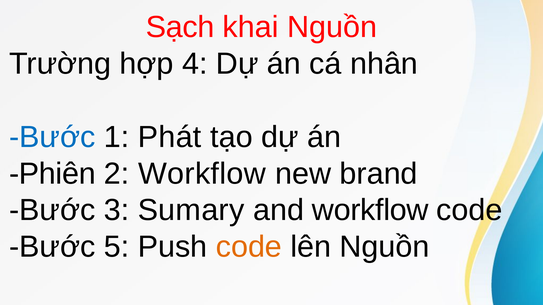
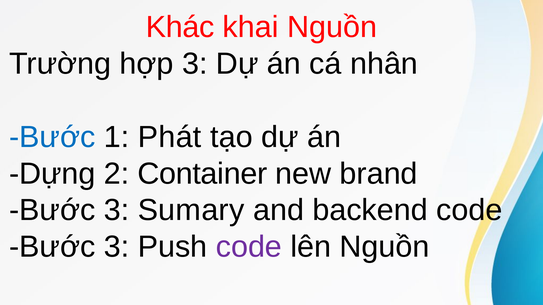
Sạch: Sạch -> Khác (180, 27)
hợp 4: 4 -> 3 (195, 64)
Phiên: Phiên -> Dựng (52, 174)
2 Workflow: Workflow -> Container (202, 174)
and workflow: workflow -> backend (370, 211)
5: 5 -> 3 (117, 247)
code colour: orange -> purple (249, 247)
